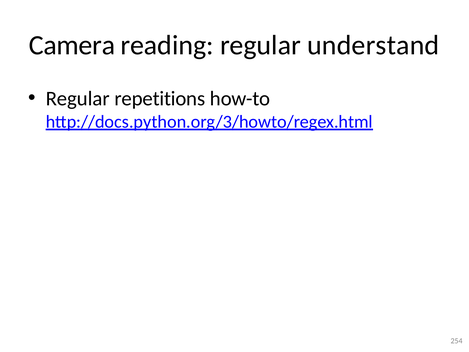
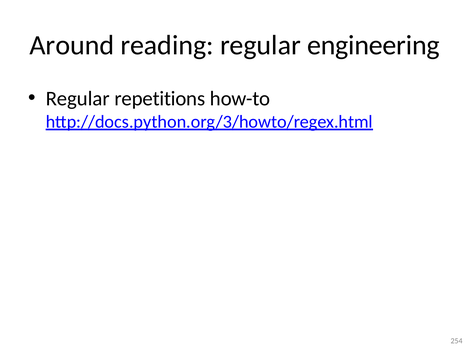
Camera: Camera -> Around (72, 45)
understand: understand -> engineering (373, 45)
